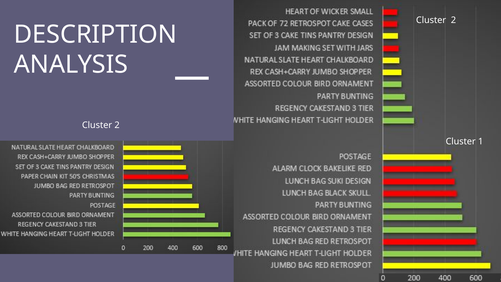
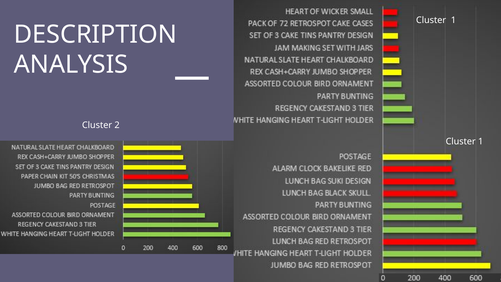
2: 2 -> 1 (453, 20)
